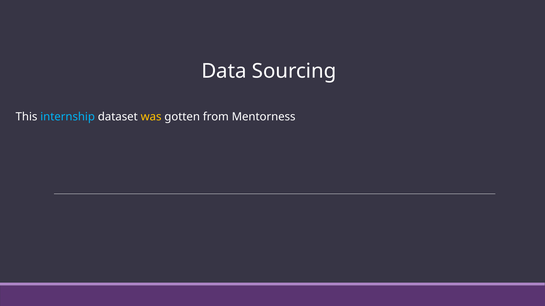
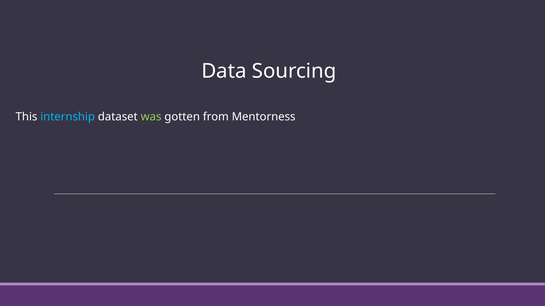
was colour: yellow -> light green (151, 117)
